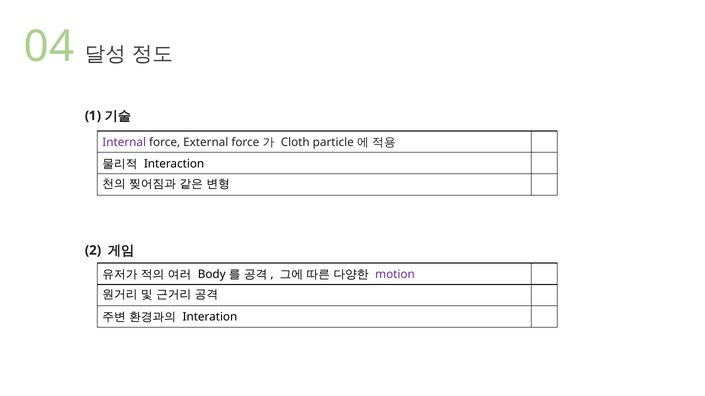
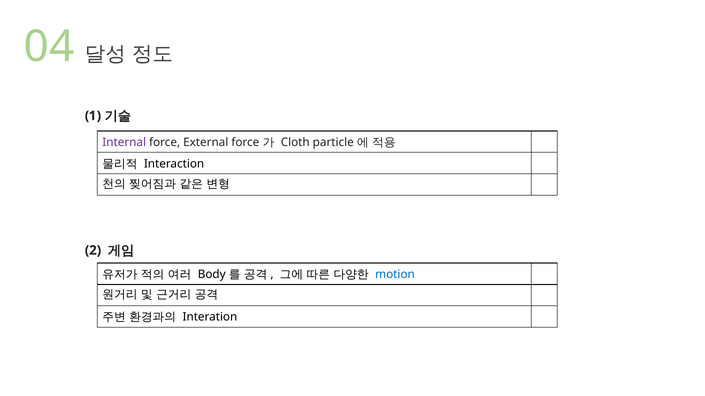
motion colour: purple -> blue (395, 275)
